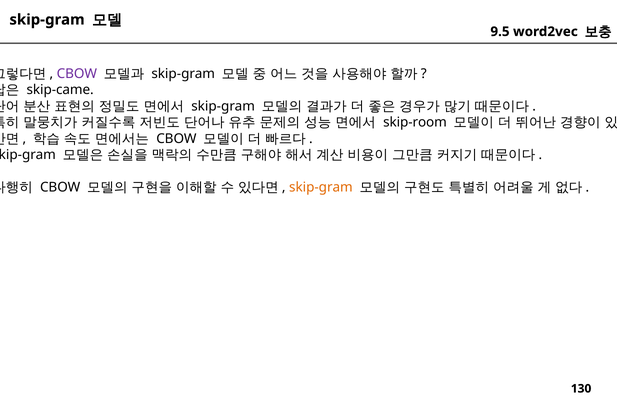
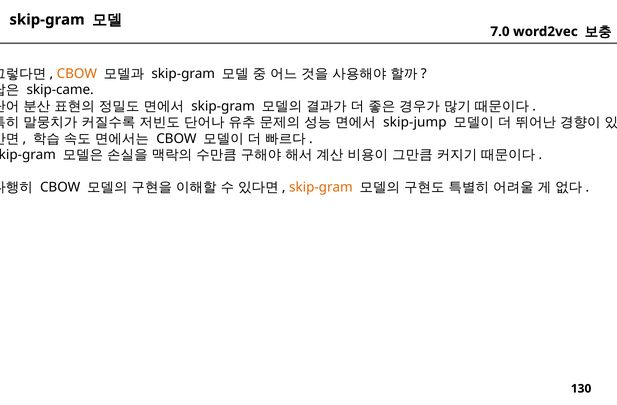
9.5: 9.5 -> 7.0 (500, 32)
CBOW colour: purple -> orange (77, 74)
skip-room: skip-room -> skip-jump (415, 122)
